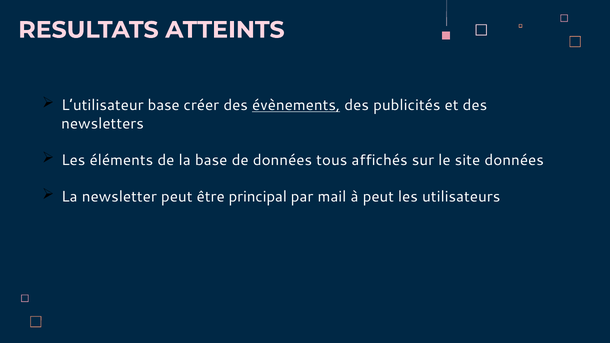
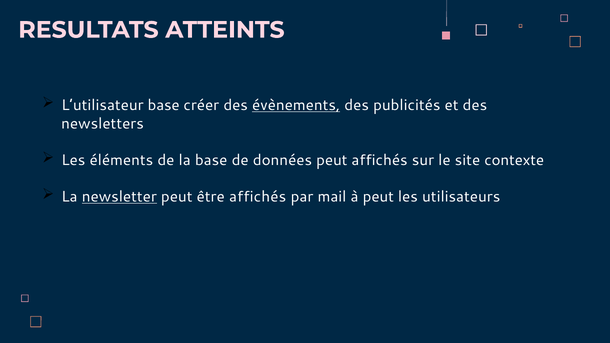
données tous: tous -> peut (332, 160)
site données: données -> contexte (514, 160)
newsletter underline: none -> present (119, 197)
être principal: principal -> affichés (258, 197)
